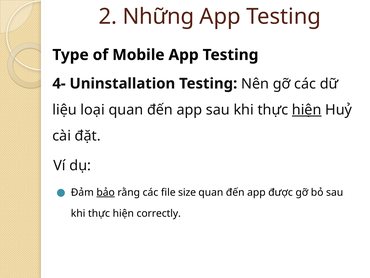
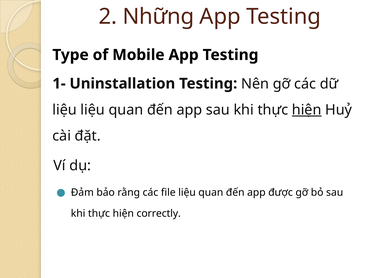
4-: 4- -> 1- (59, 83)
liệu loại: loại -> liệu (93, 110)
bảo underline: present -> none (106, 192)
file size: size -> liệu (187, 192)
